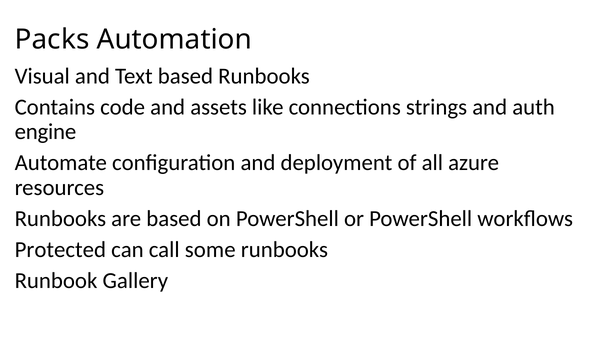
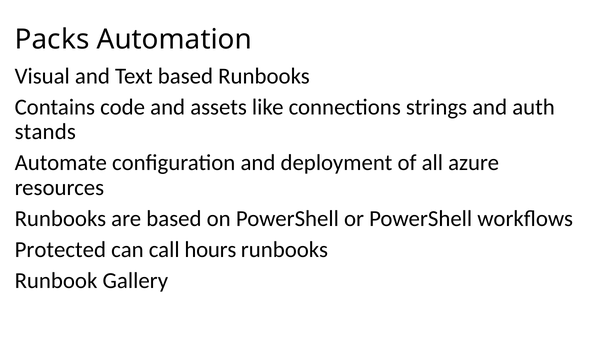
engine: engine -> stands (45, 132)
some: some -> hours (210, 249)
